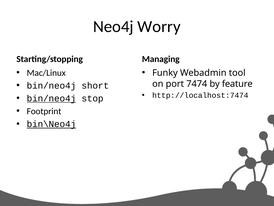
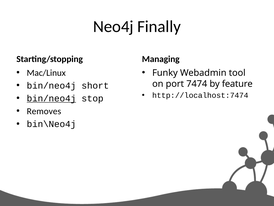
Worry: Worry -> Finally (159, 27)
Footprint: Footprint -> Removes (44, 111)
bin\Neo4j underline: present -> none (51, 124)
